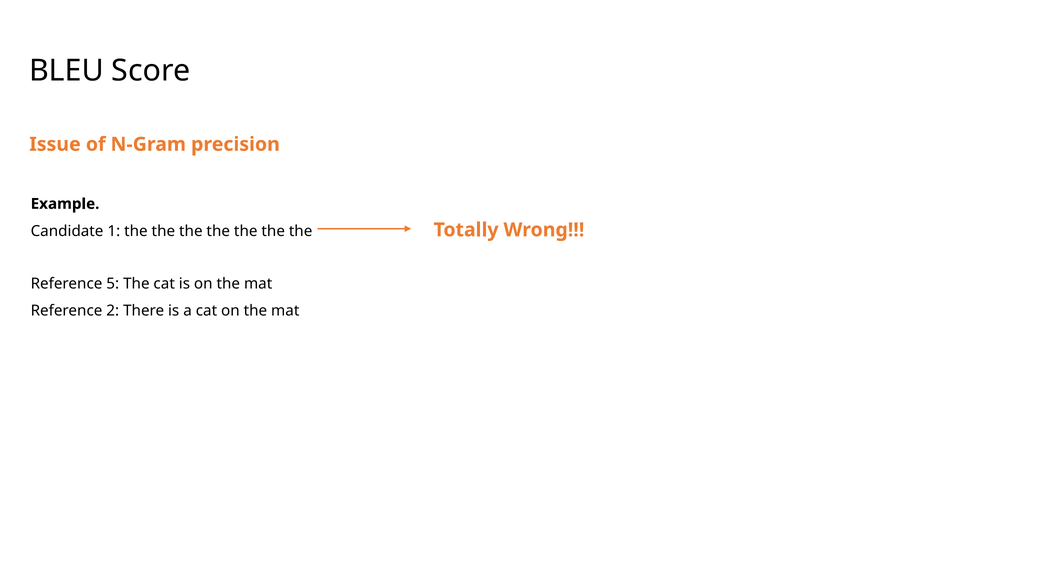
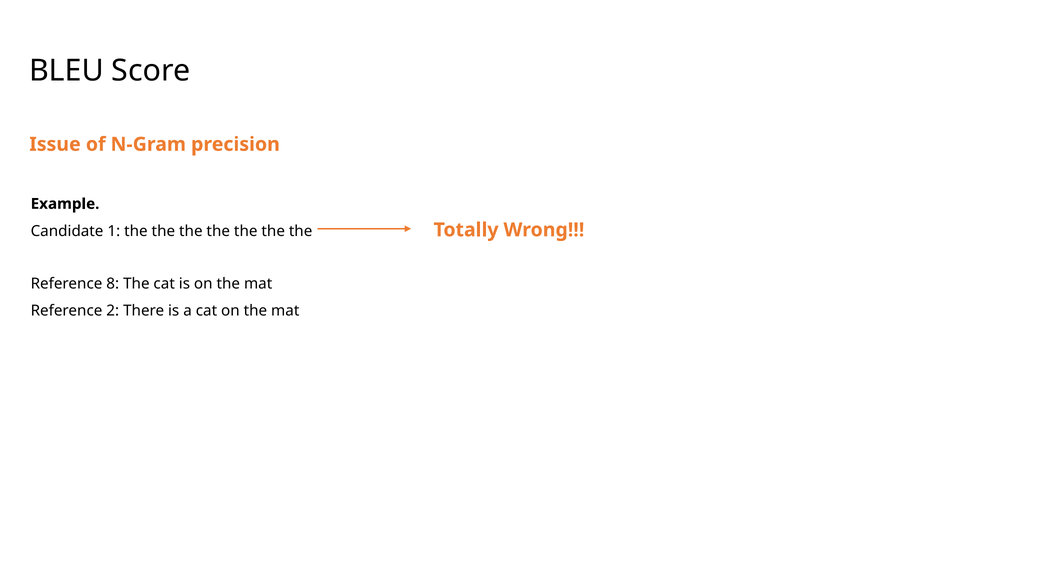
5: 5 -> 8 (113, 284)
